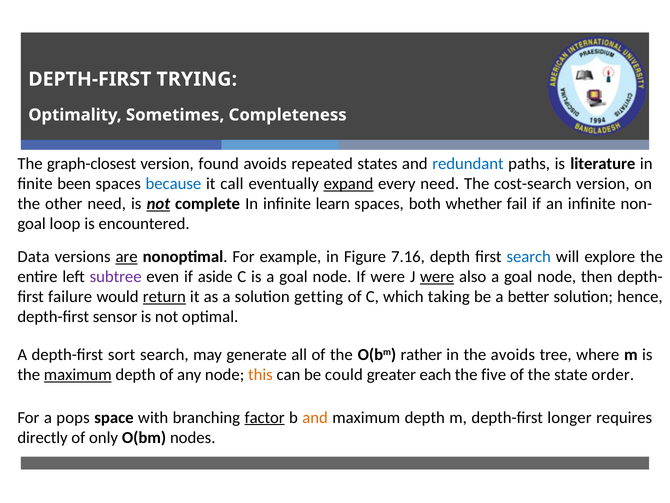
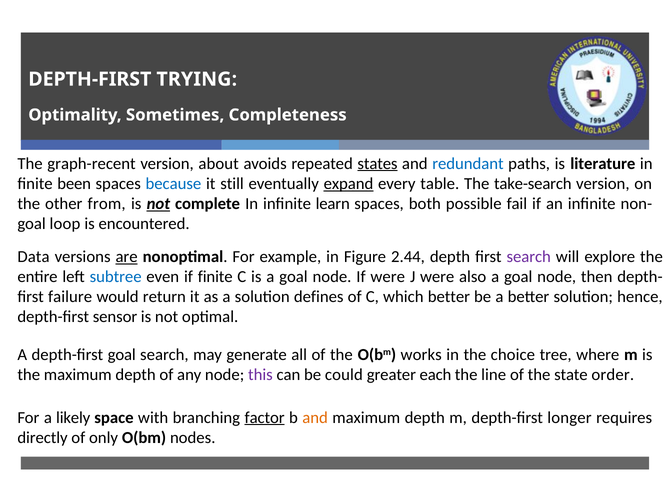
graph-closest: graph-closest -> graph-recent (92, 163)
found: found -> about (219, 163)
states underline: none -> present (377, 163)
call: call -> still (232, 183)
every need: need -> table (440, 183)
cost-search: cost-search -> take-search (533, 183)
other need: need -> from (107, 204)
whether: whether -> possible (474, 204)
7.16: 7.16 -> 2.44 (408, 256)
search colour: blue -> purple (529, 256)
subtree colour: purple -> blue (116, 276)
if aside: aside -> finite (215, 276)
were underline: present -> none (437, 276)
return underline: present -> none (164, 297)
getting: getting -> defines (319, 297)
which taking: taking -> better (449, 297)
depth-first sort: sort -> goal (122, 354)
rather: rather -> works (421, 354)
the avoids: avoids -> choice (513, 354)
maximum underline: present -> none (78, 375)
this colour: orange -> purple (260, 375)
five: five -> line (494, 375)
pops: pops -> likely (73, 417)
